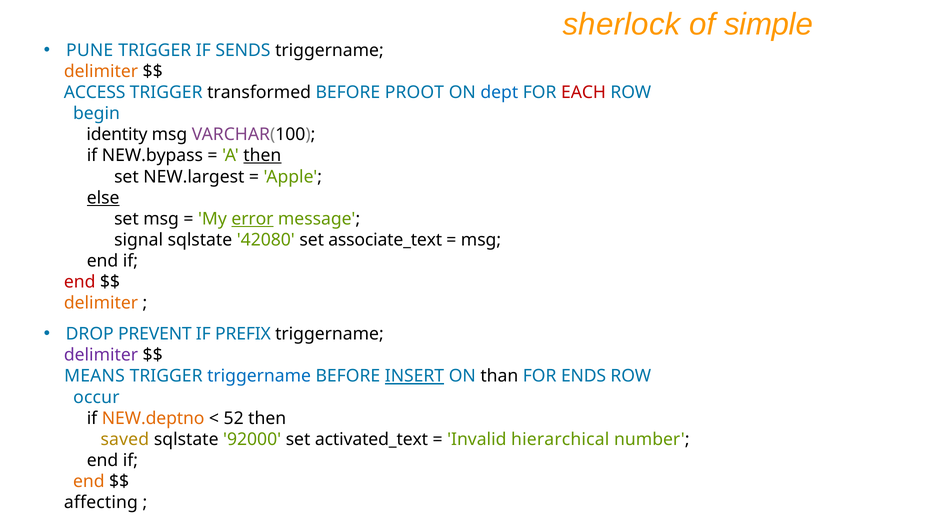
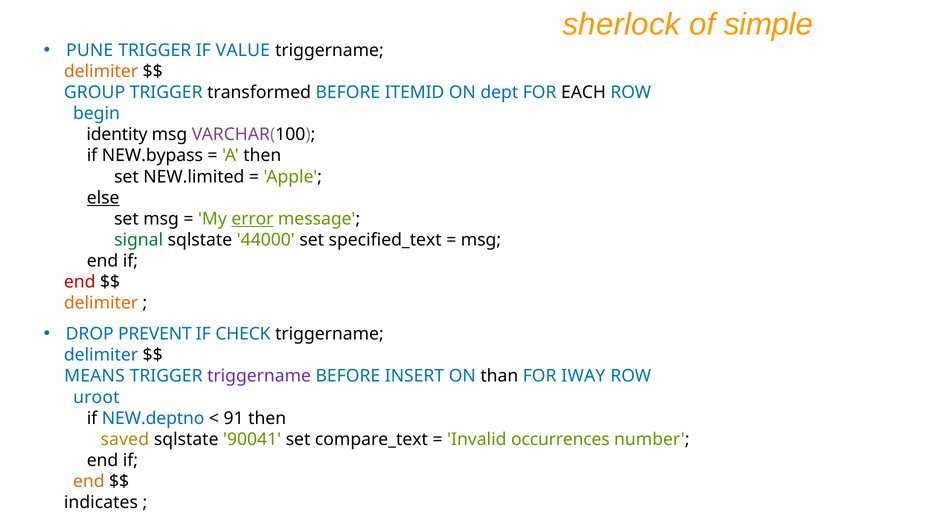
SENDS: SENDS -> VALUE (243, 50)
ACCESS: ACCESS -> GROUP (95, 92)
PROOT: PROOT -> ITEMID (415, 92)
EACH colour: red -> black (584, 92)
then underline: present -> none (262, 156)
NEW.largest: NEW.largest -> NEW.limited (194, 177)
signal colour: black -> green (139, 240)
42080: 42080 -> 44000 (266, 240)
associate_text: associate_text -> specified_text (385, 240)
PREFIX: PREFIX -> CHECK (243, 334)
delimiter colour: purple -> blue (101, 355)
triggername colour: blue -> purple (259, 376)
INSERT underline: present -> none (414, 376)
ENDS: ENDS -> IWAY (583, 376)
occur: occur -> uroot (96, 397)
NEW.deptno colour: orange -> blue (153, 418)
52: 52 -> 91 (234, 418)
92000: 92000 -> 90041 (252, 439)
activated_text: activated_text -> compare_text (371, 439)
hierarchical: hierarchical -> occurrences (560, 439)
affecting: affecting -> indicates (101, 503)
